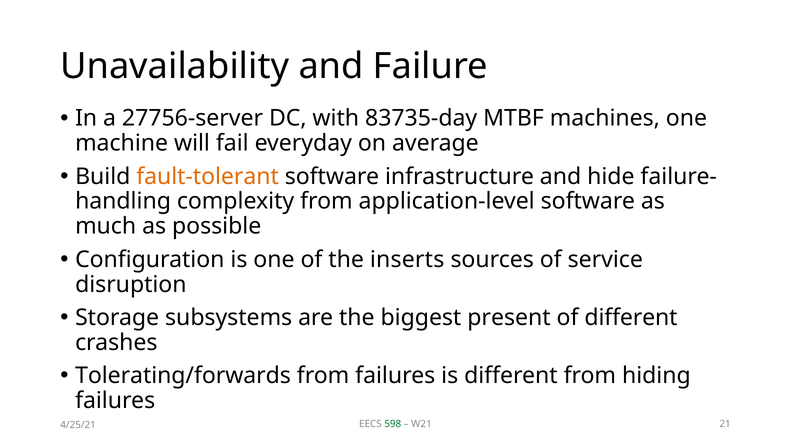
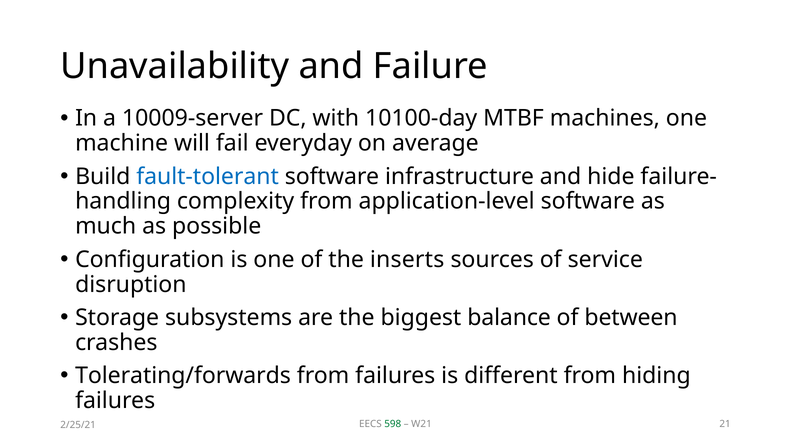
27756-server: 27756-server -> 10009-server (193, 118)
83735-day: 83735-day -> 10100-day (421, 118)
fault-tolerant colour: orange -> blue (208, 176)
present: present -> balance (509, 318)
of different: different -> between (631, 318)
4/25/21: 4/25/21 -> 2/25/21 (78, 425)
